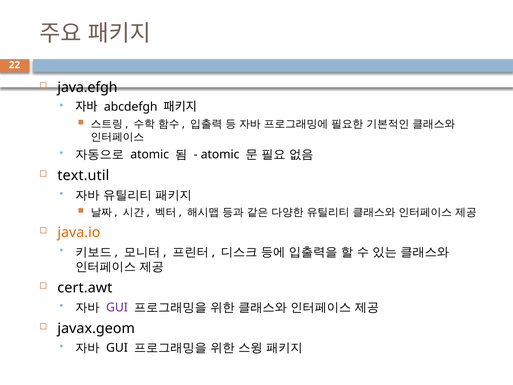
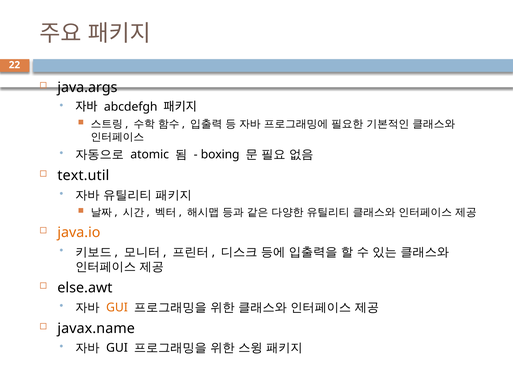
java.efgh: java.efgh -> java.args (87, 87)
atomic: atomic -> boxing (220, 155)
cert.awt: cert.awt -> else.awt (85, 288)
GUI colour: purple -> orange (117, 307)
javax.geom: javax.geom -> javax.name (96, 328)
